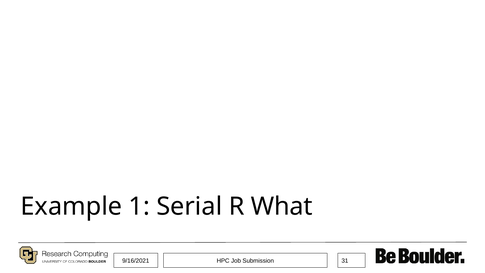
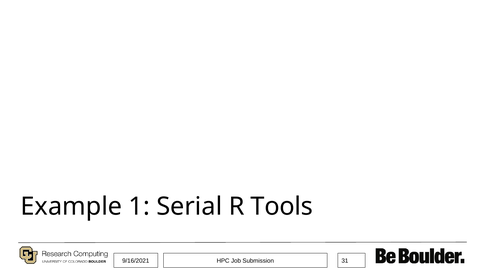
What: What -> Tools (282, 206)
